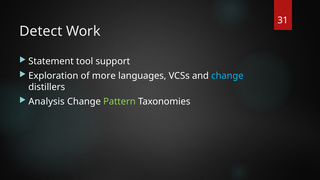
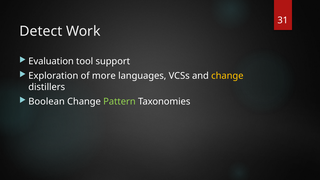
Statement: Statement -> Evaluation (51, 61)
change colour: light blue -> yellow (227, 76)
Analysis: Analysis -> Boolean (47, 102)
